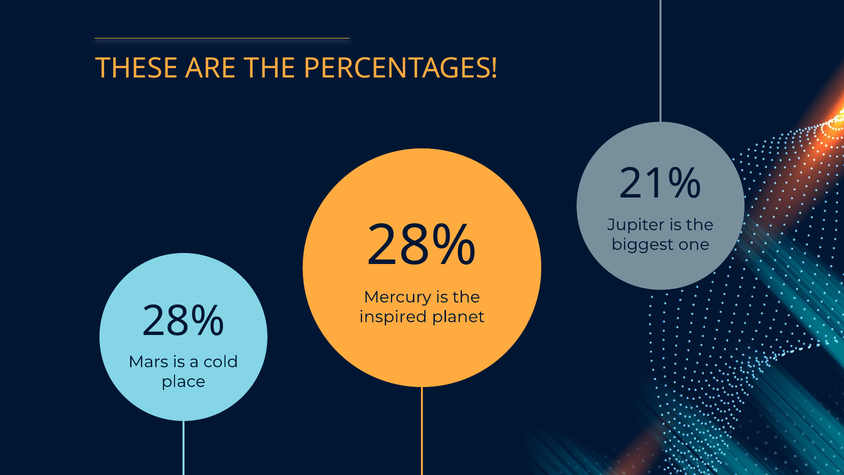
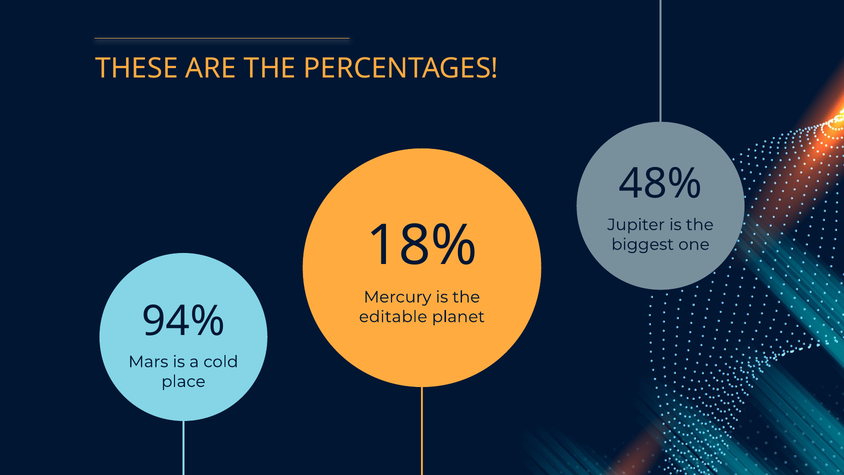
21%: 21% -> 48% (661, 184)
28%: 28% -> 18% (422, 245)
28%: 28% -> 94% (183, 321)
inspired: inspired -> editable (393, 317)
